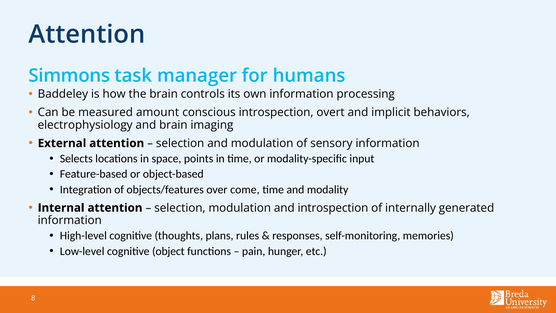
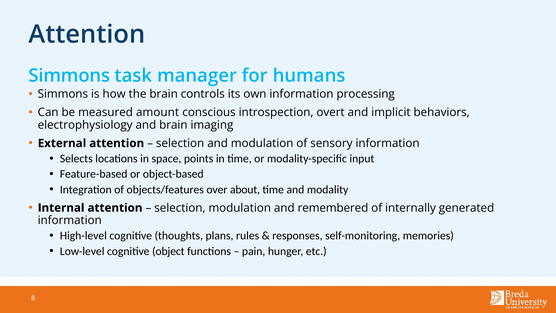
Baddeley: Baddeley -> Simmons (63, 94)
come: come -> about (245, 189)
and introspection: introspection -> remembered (333, 208)
